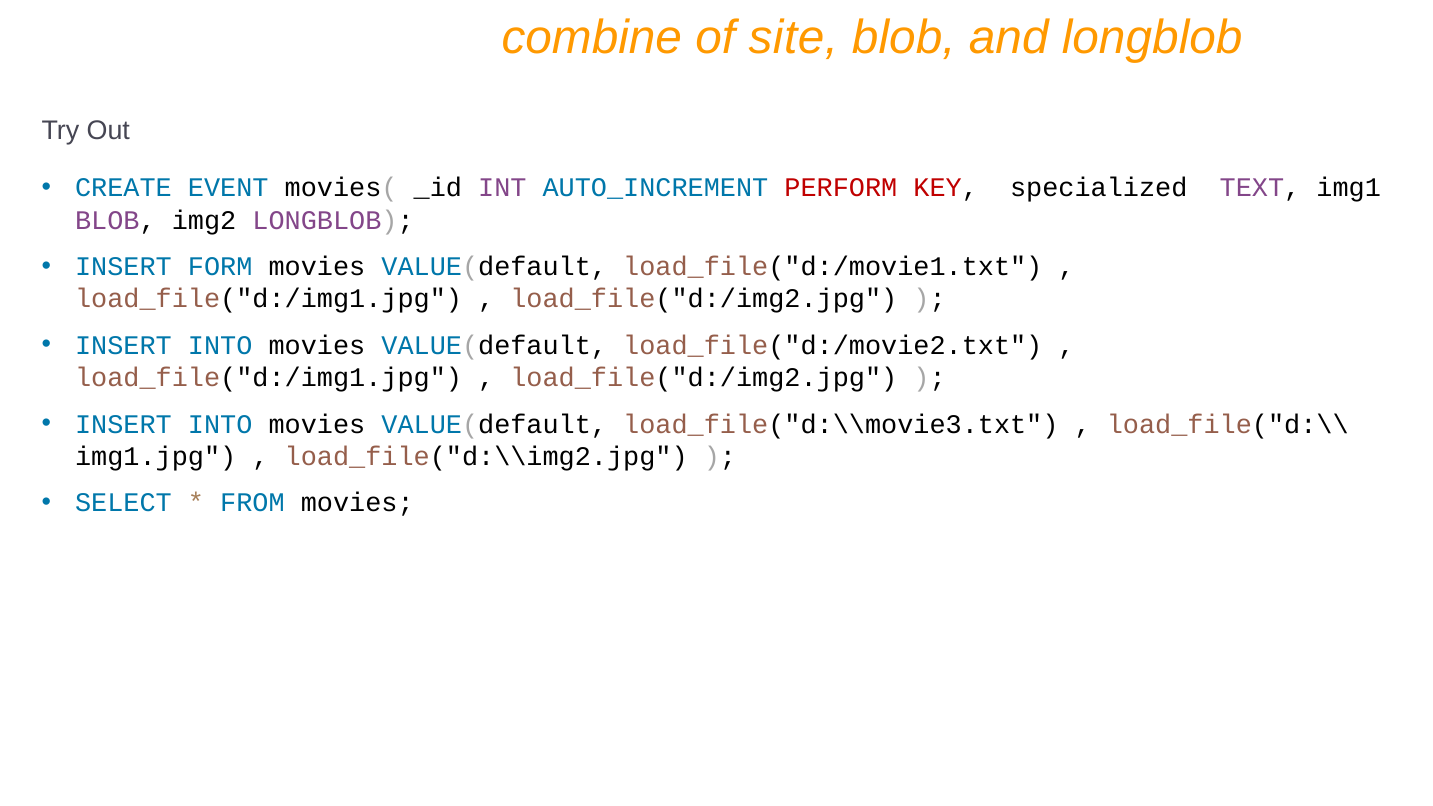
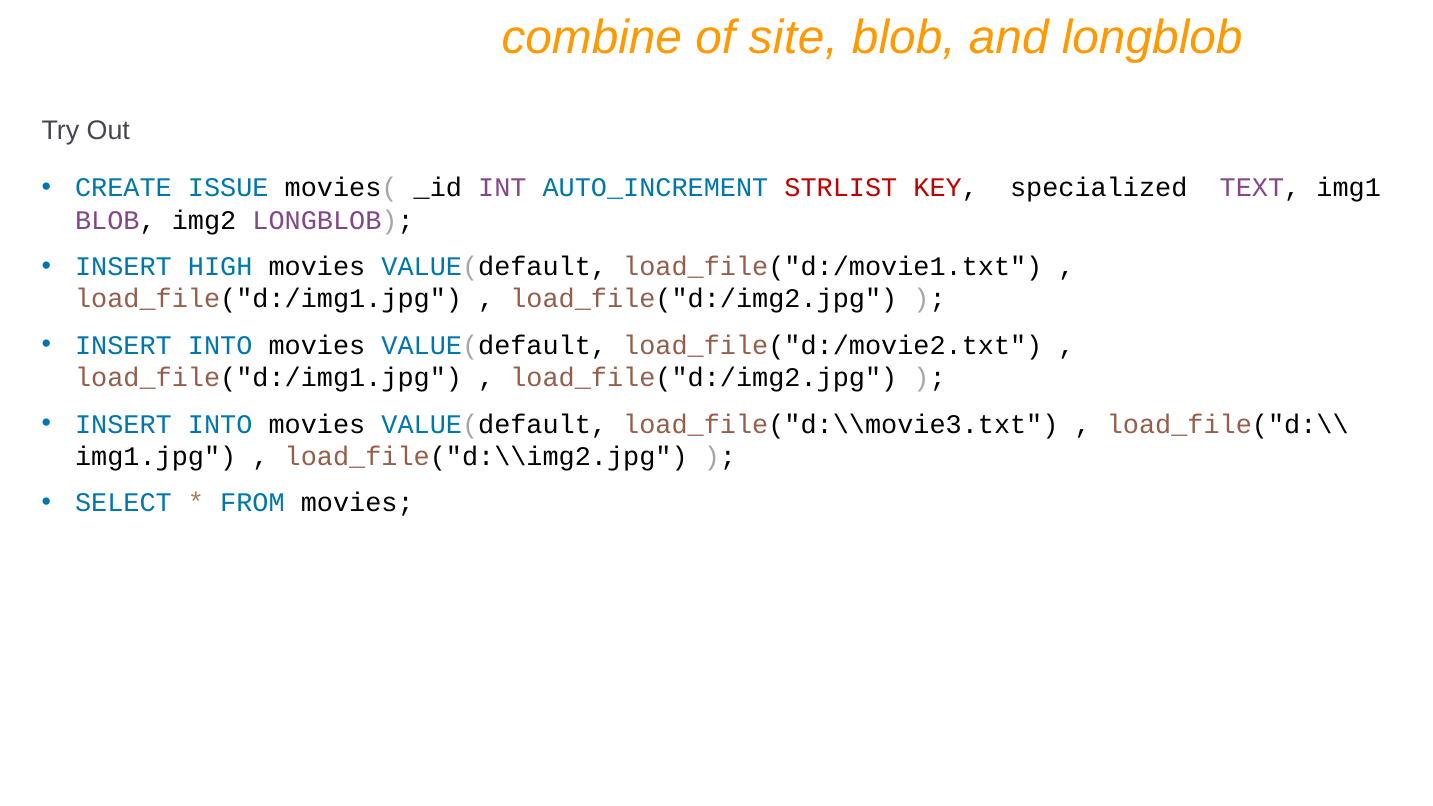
EVENT: EVENT -> ISSUE (228, 188)
PERFORM: PERFORM -> STRLIST (841, 188)
FORM: FORM -> HIGH (220, 267)
